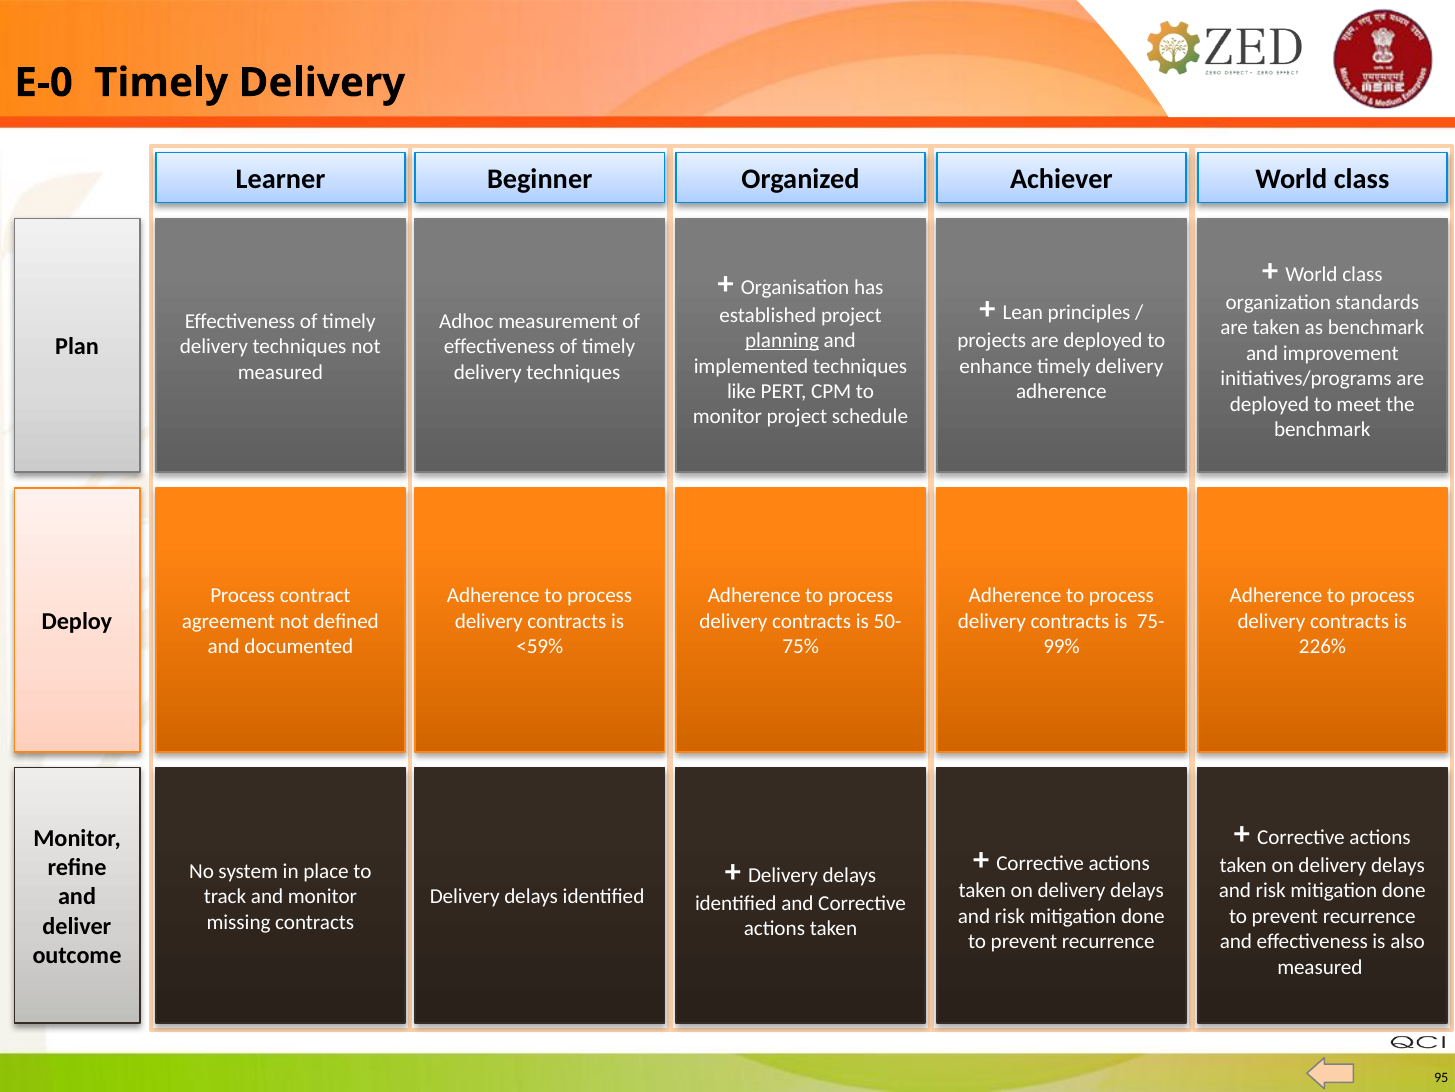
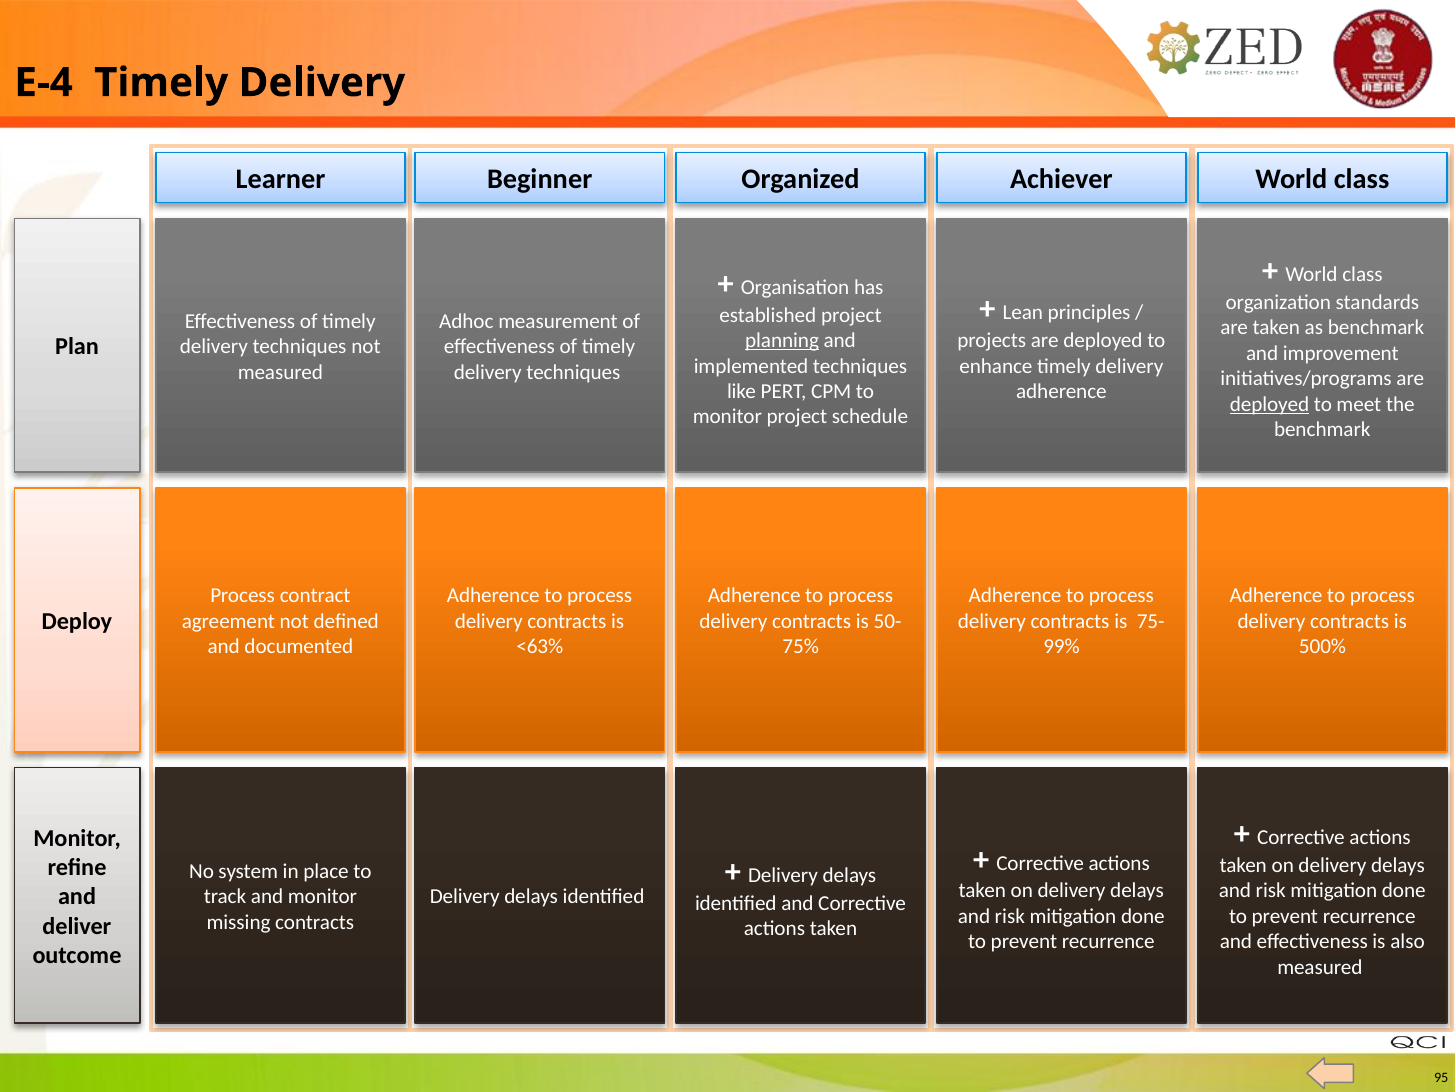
E-0: E-0 -> E-4 (44, 83)
deployed underline: none -> present (1270, 404)
<59%: <59% -> <63% (540, 646)
226%: 226% -> 500% (1322, 646)
